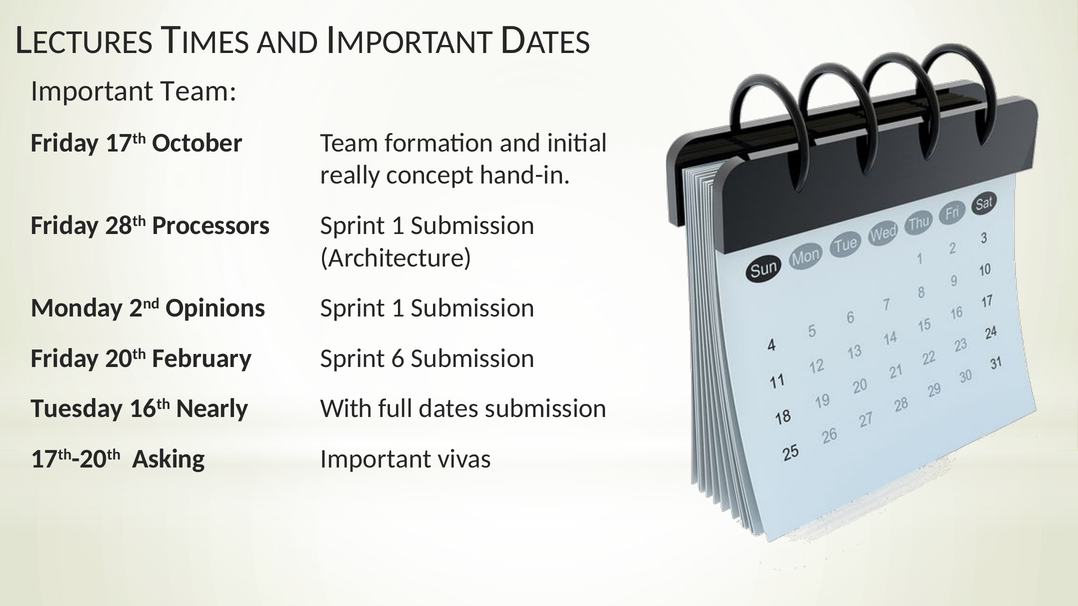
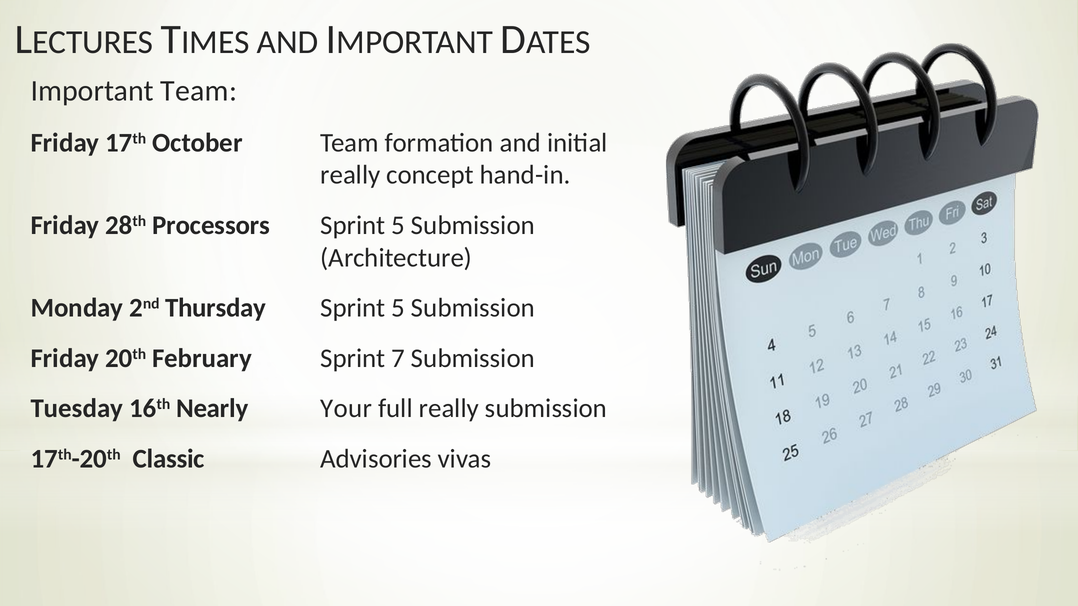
1: 1 -> 5 (398, 225)
Opinions: Opinions -> Thursday (216, 308)
1: 1 -> 5 (398, 308)
6: 6 -> 7 (398, 358)
With: With -> Your (346, 409)
full dates: dates -> really (449, 409)
Asking: Asking -> Classic (169, 459)
Important: Important -> Advisories (376, 459)
